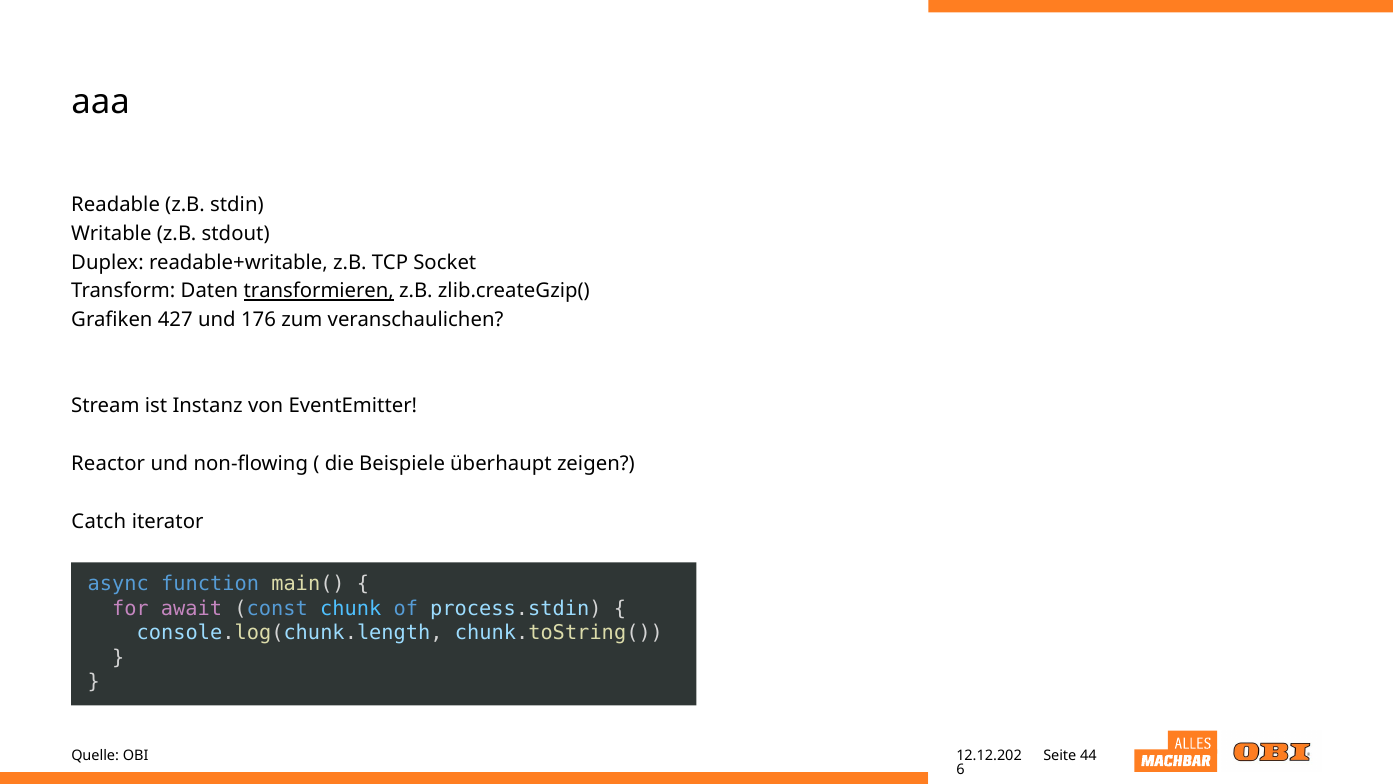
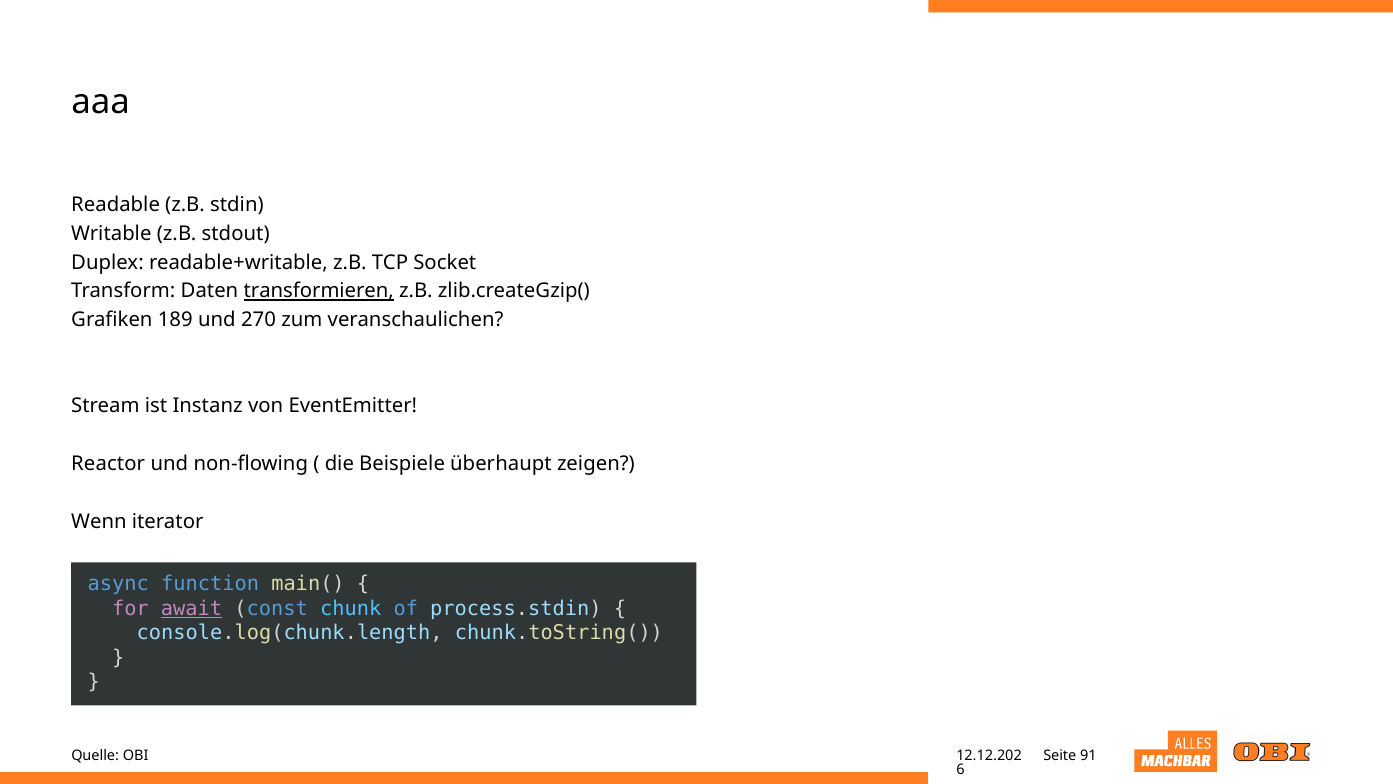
427: 427 -> 189 (175, 320)
176: 176 -> 270 (259, 320)
Catch: Catch -> Wenn (99, 521)
await underline: none -> present (192, 608)
44: 44 -> 91 (1088, 755)
